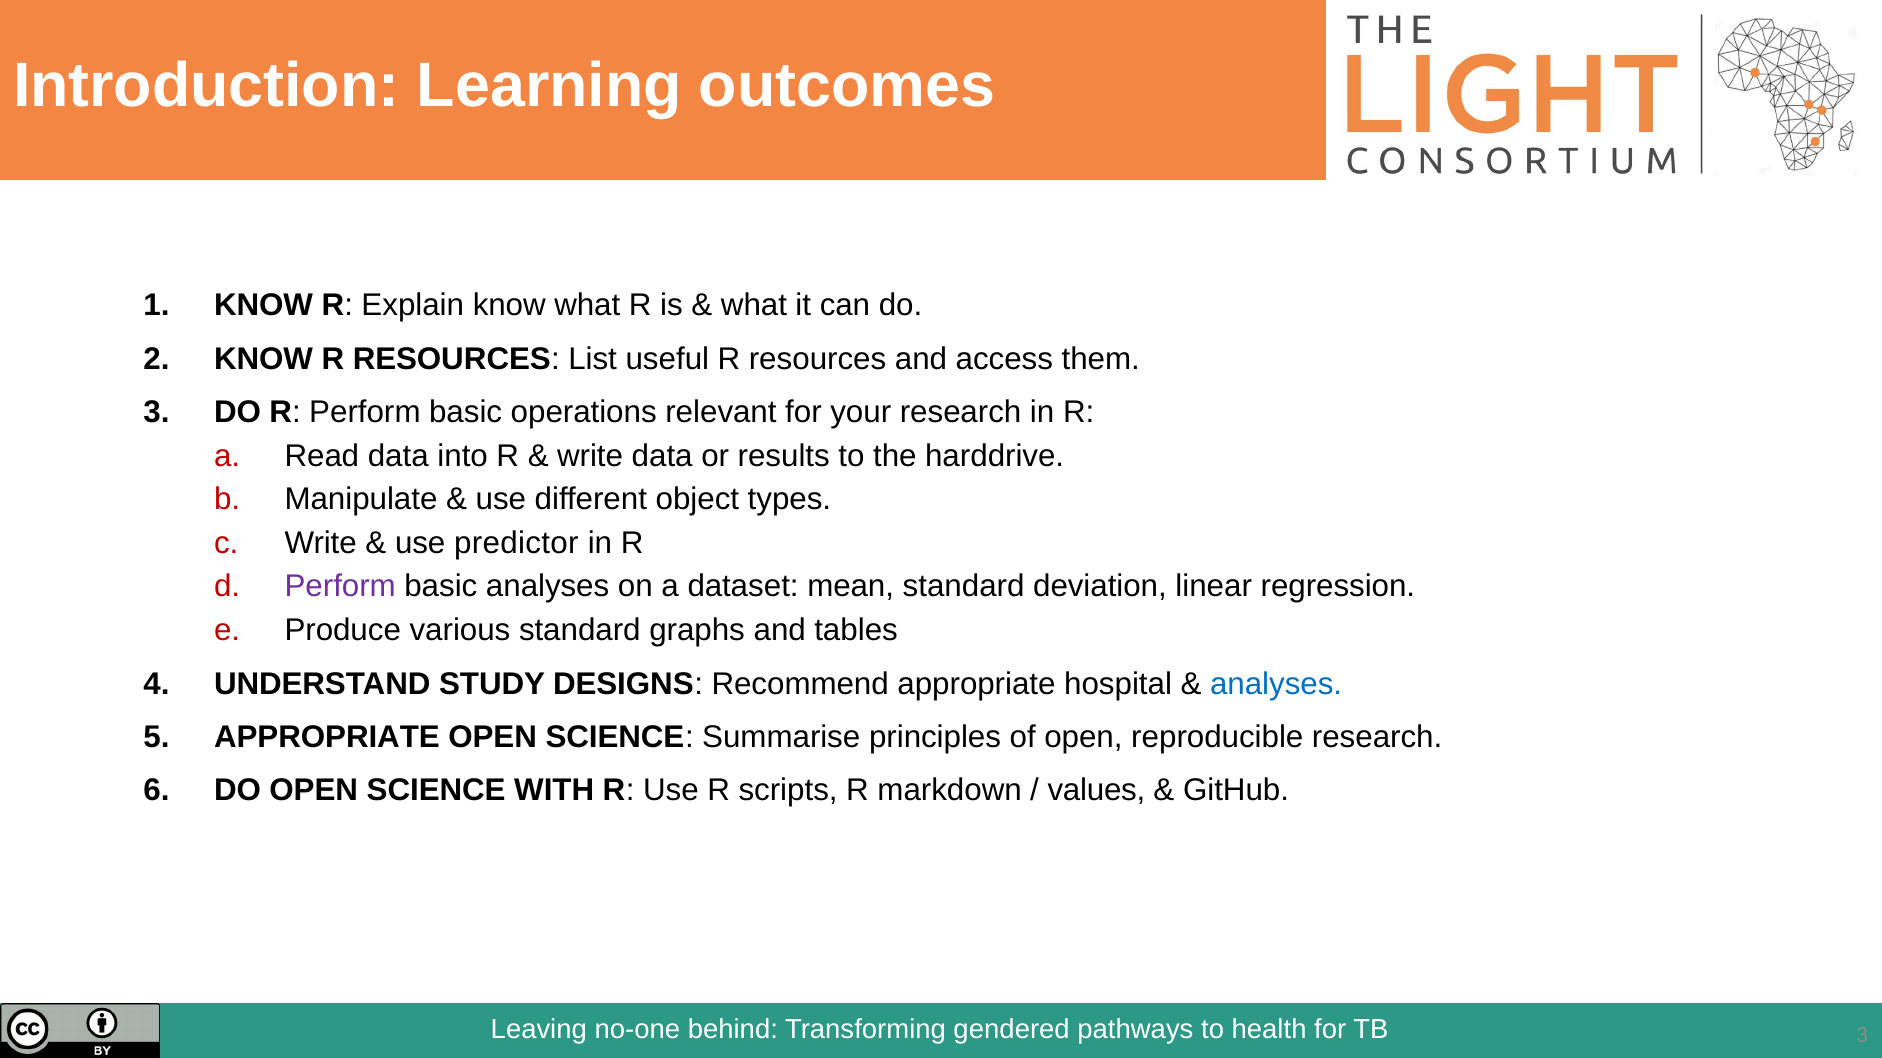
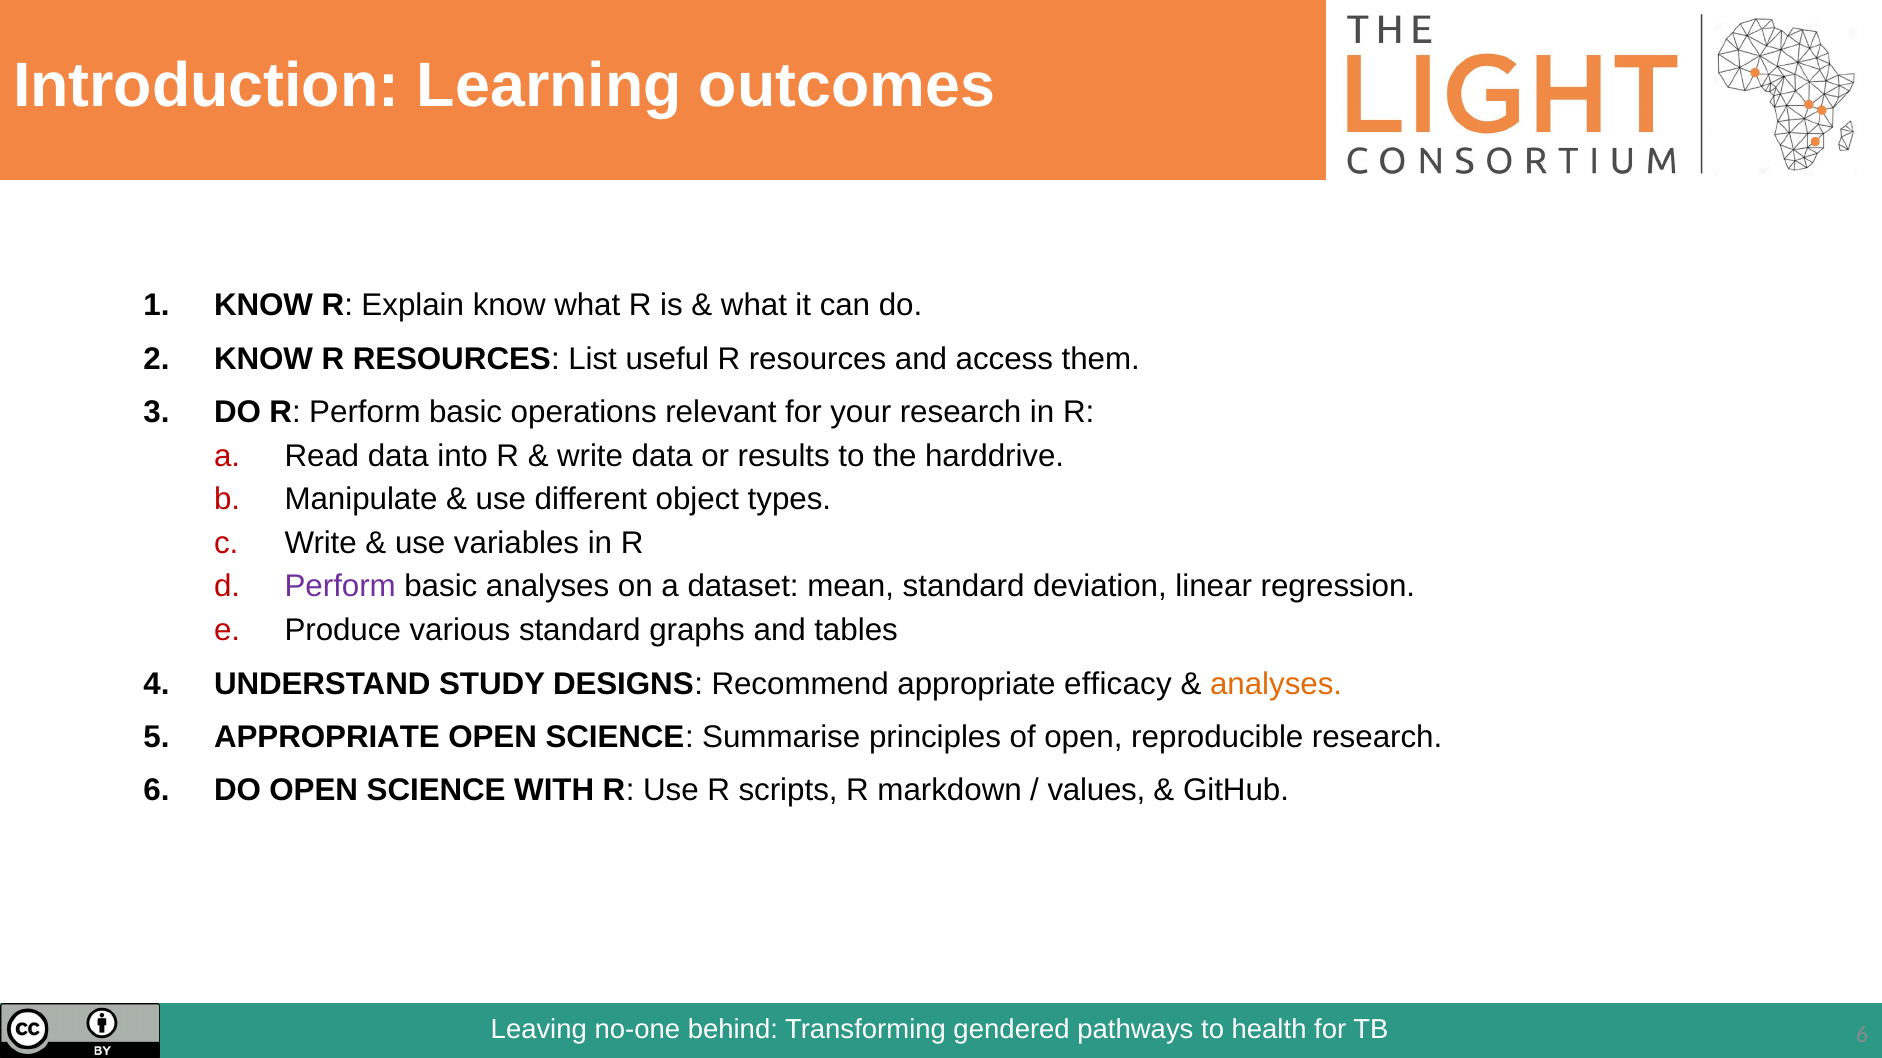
predictor: predictor -> variables (517, 543)
hospital: hospital -> efficacy (1118, 684)
analyses colour: blue -> orange (1276, 684)
3: 3 -> 6 (1862, 1036)
